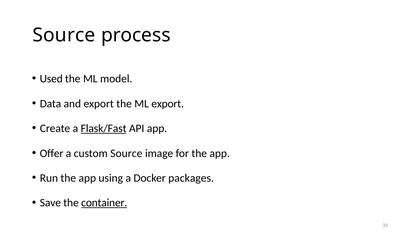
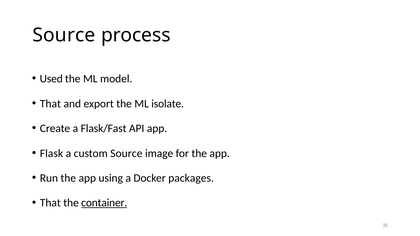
Data: Data -> That (50, 104)
ML export: export -> isolate (168, 104)
Flask/Fast underline: present -> none (104, 129)
Offer: Offer -> Flask (52, 153)
Save: Save -> That (50, 203)
